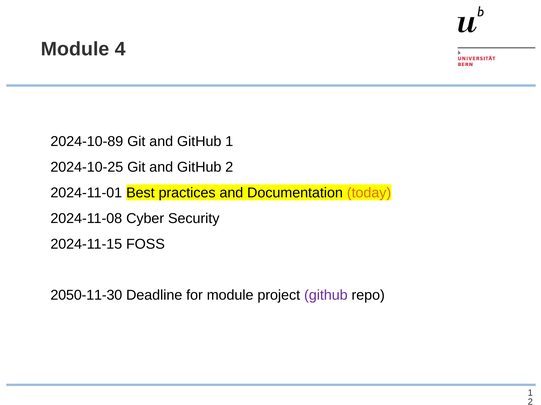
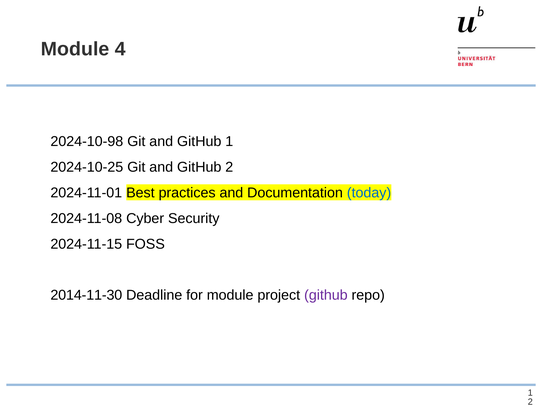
2024-10-89: 2024-10-89 -> 2024-10-98 (87, 142)
today colour: orange -> blue (369, 193)
2050-11-30: 2050-11-30 -> 2014-11-30 (86, 296)
